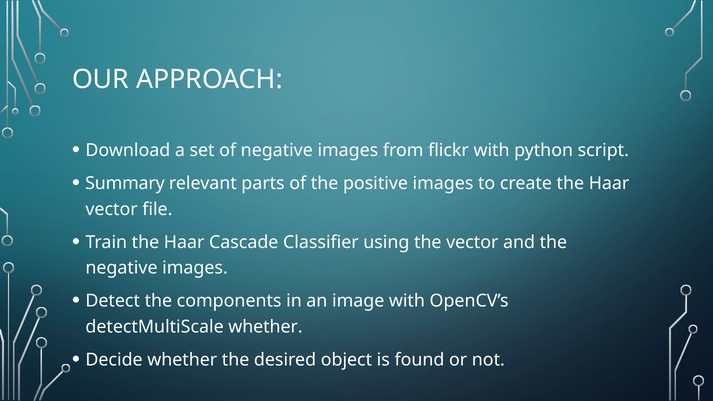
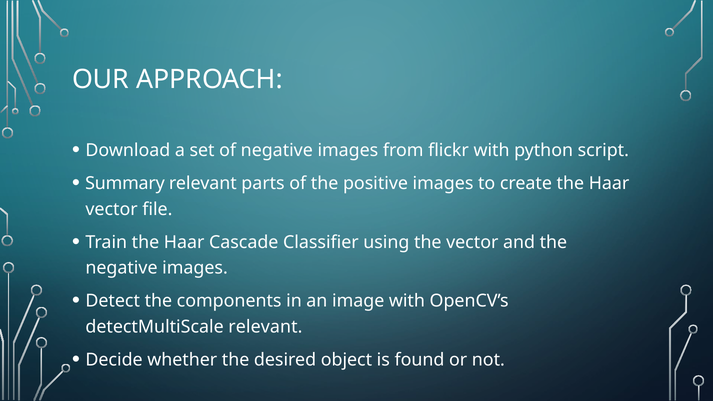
detectMultiScale whether: whether -> relevant (265, 327)
